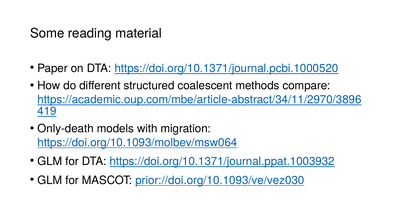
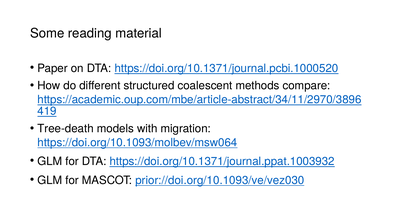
Only-death: Only-death -> Tree-death (66, 128)
